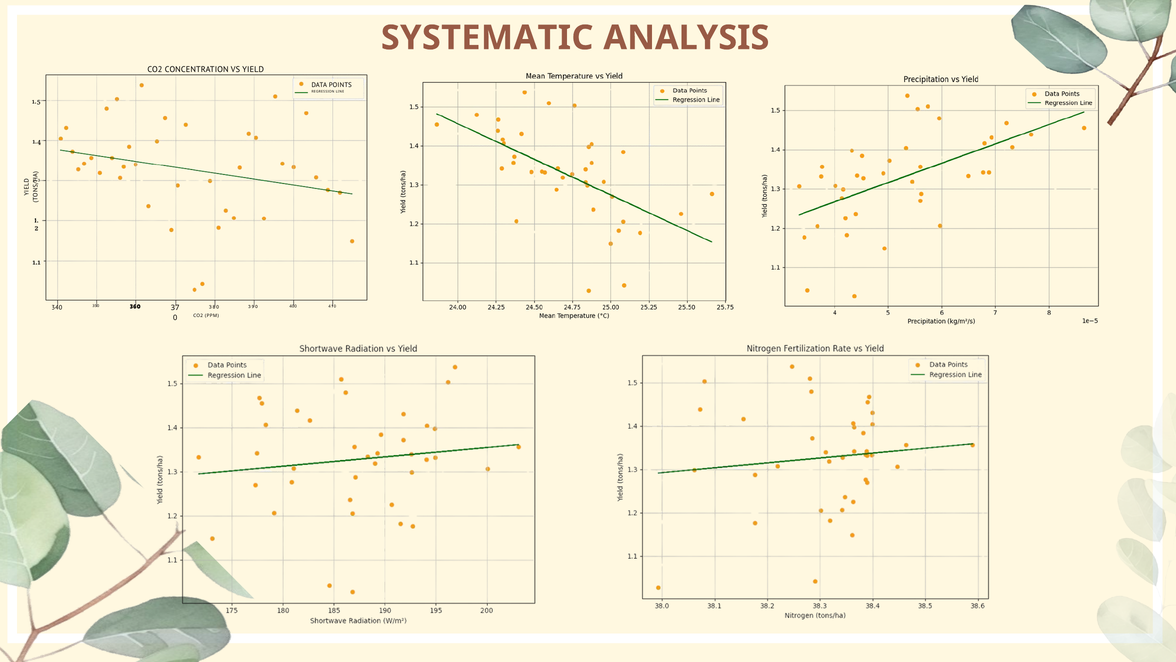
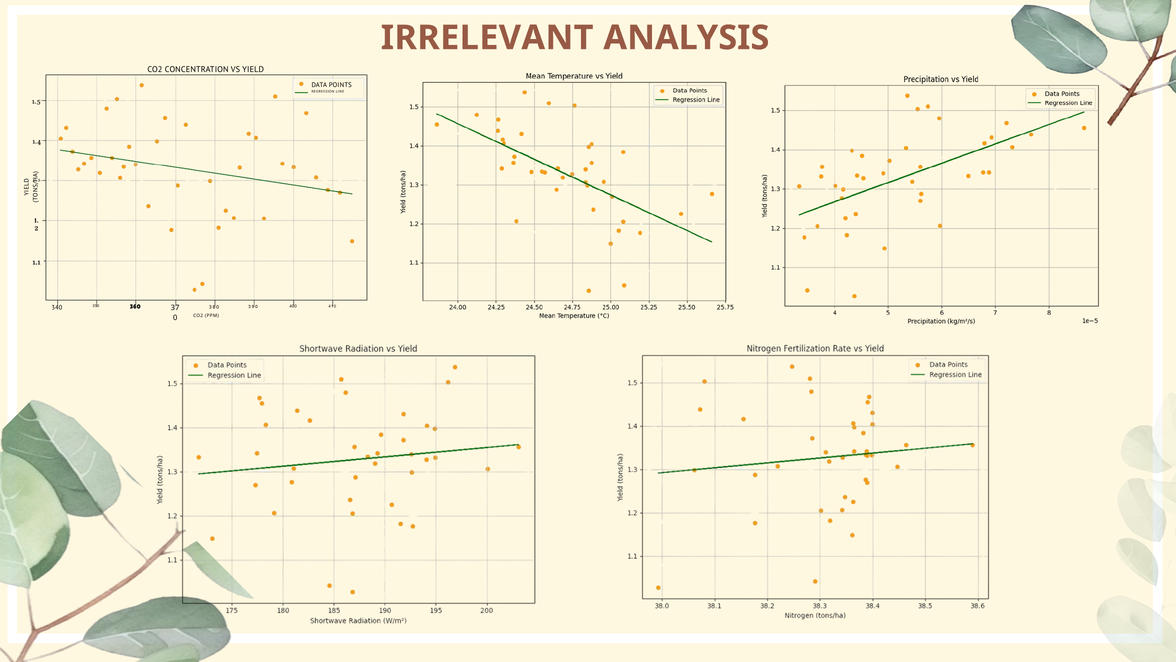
SYSTEMATIC: SYSTEMATIC -> IRRELEVANT (487, 38)
